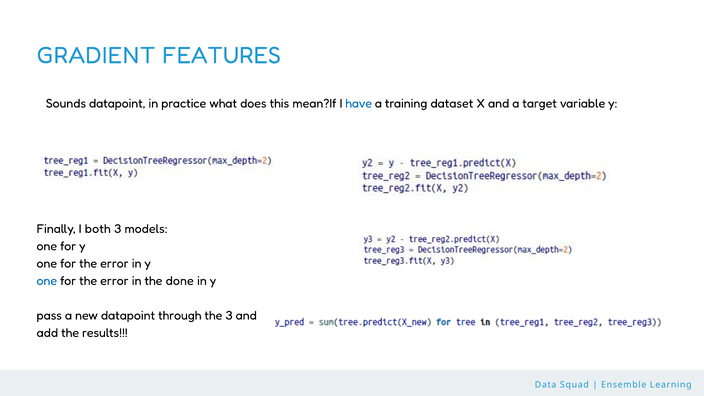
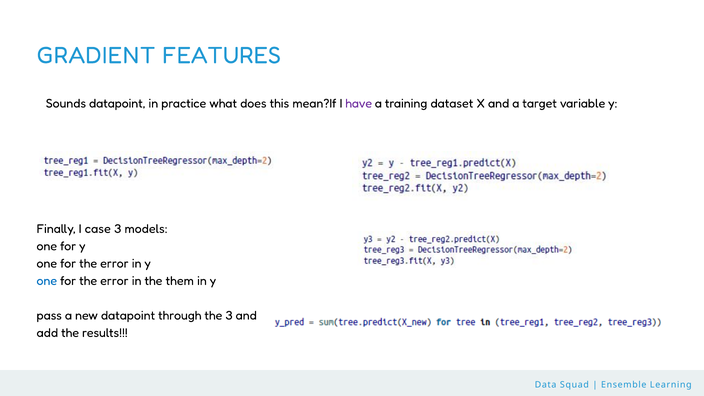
have colour: blue -> purple (359, 103)
both: both -> case (98, 229)
done: done -> them (180, 281)
